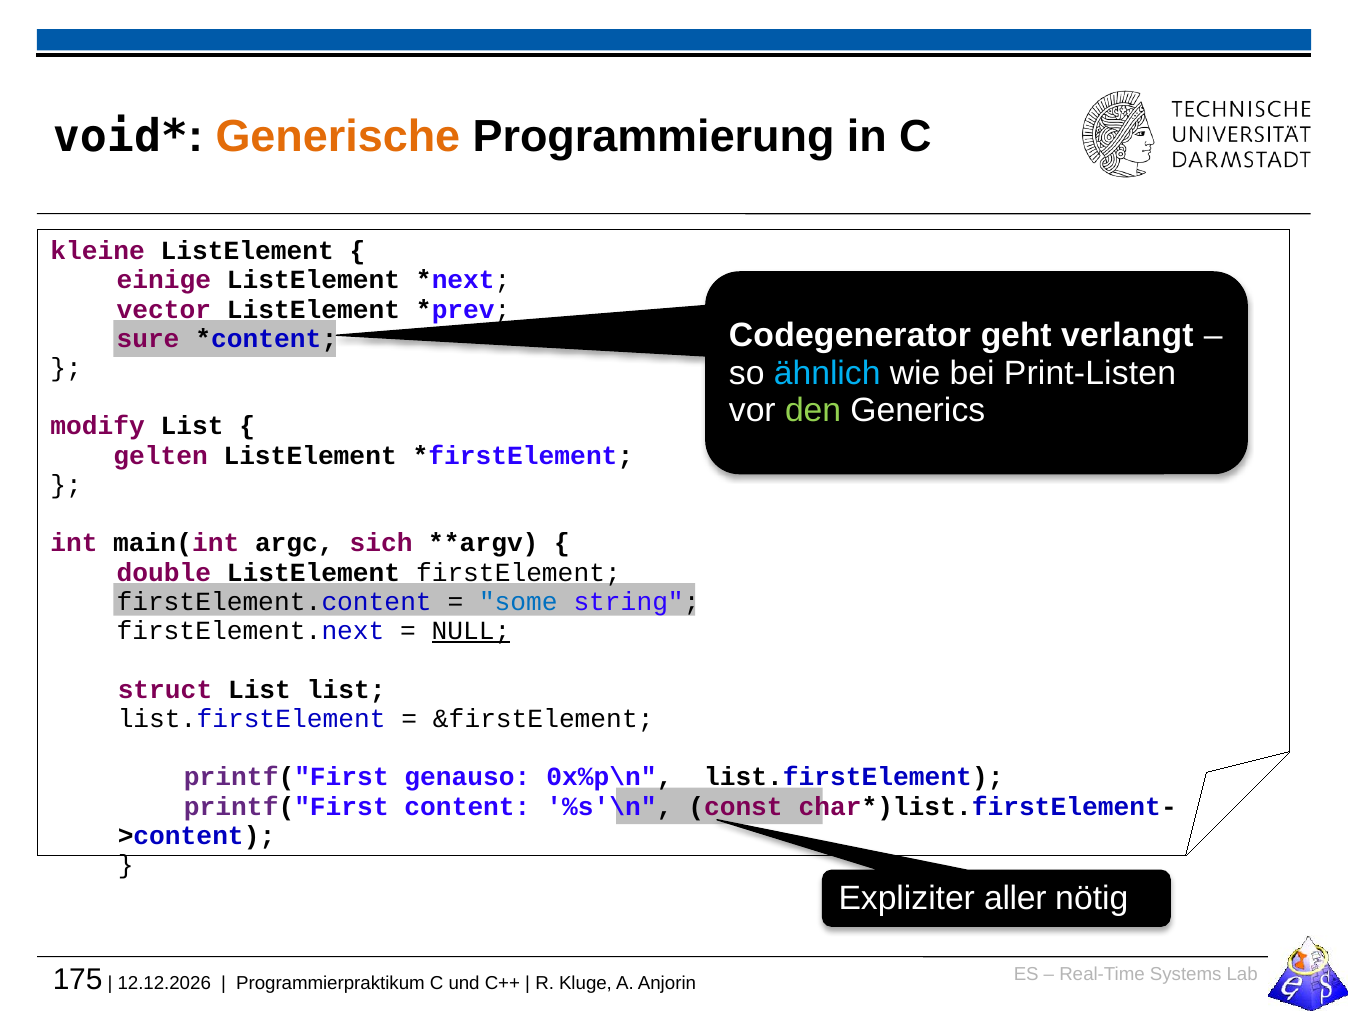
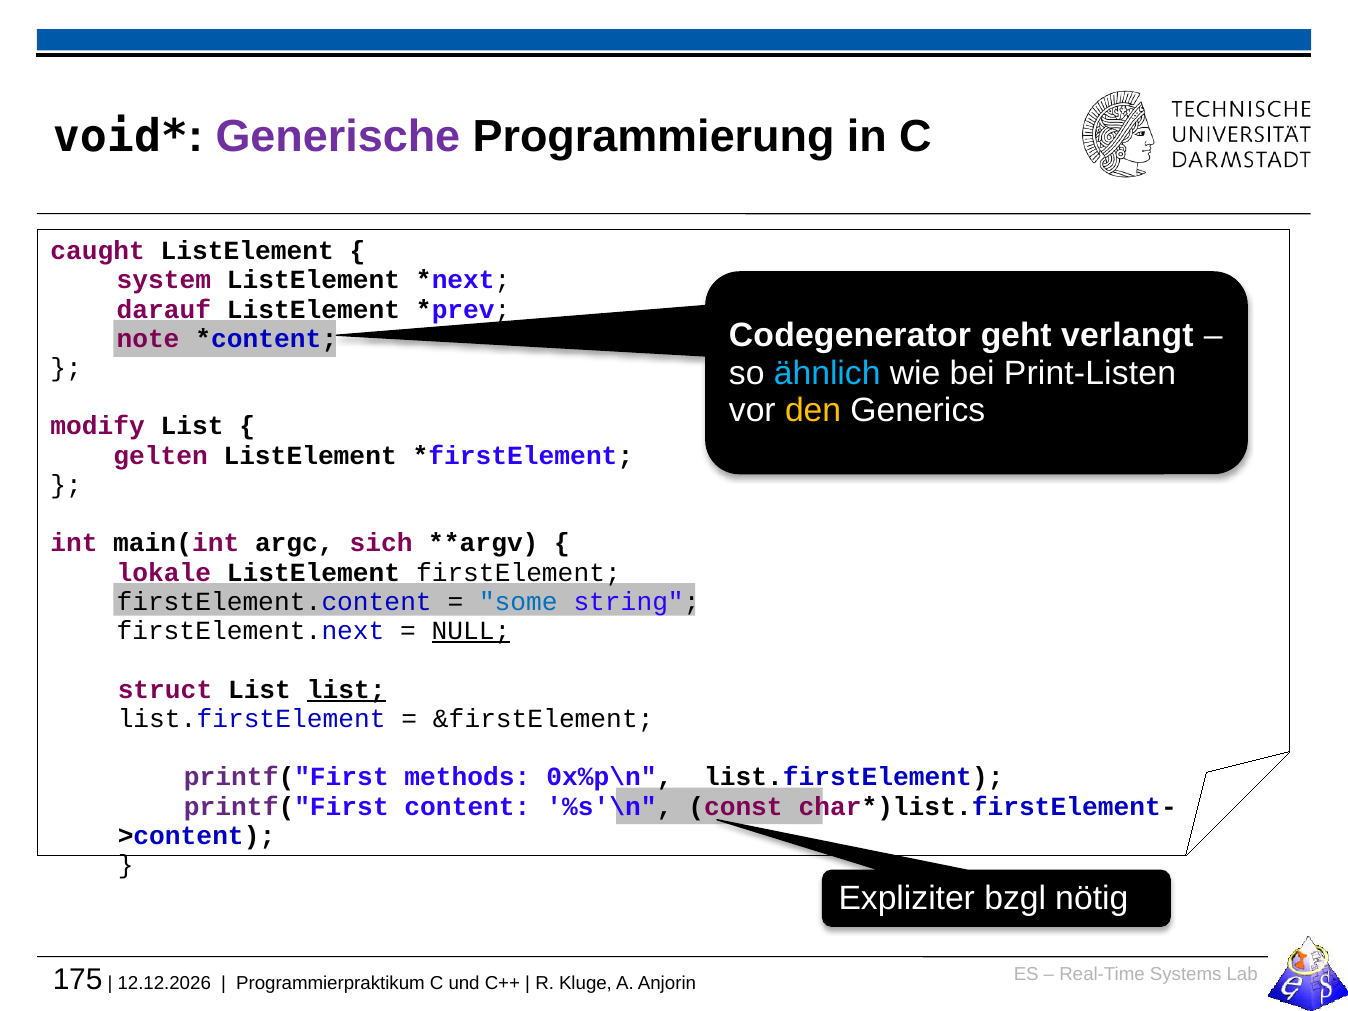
Generische colour: orange -> purple (338, 137)
kleine: kleine -> caught (98, 251)
einige: einige -> system (164, 280)
vector: vector -> darauf (164, 309)
sure: sure -> note (148, 339)
den colour: light green -> yellow (813, 411)
double: double -> lokale (164, 573)
list underline: none -> present (346, 689)
genauso: genauso -> methods (467, 777)
aller: aller -> bzgl (1015, 898)
